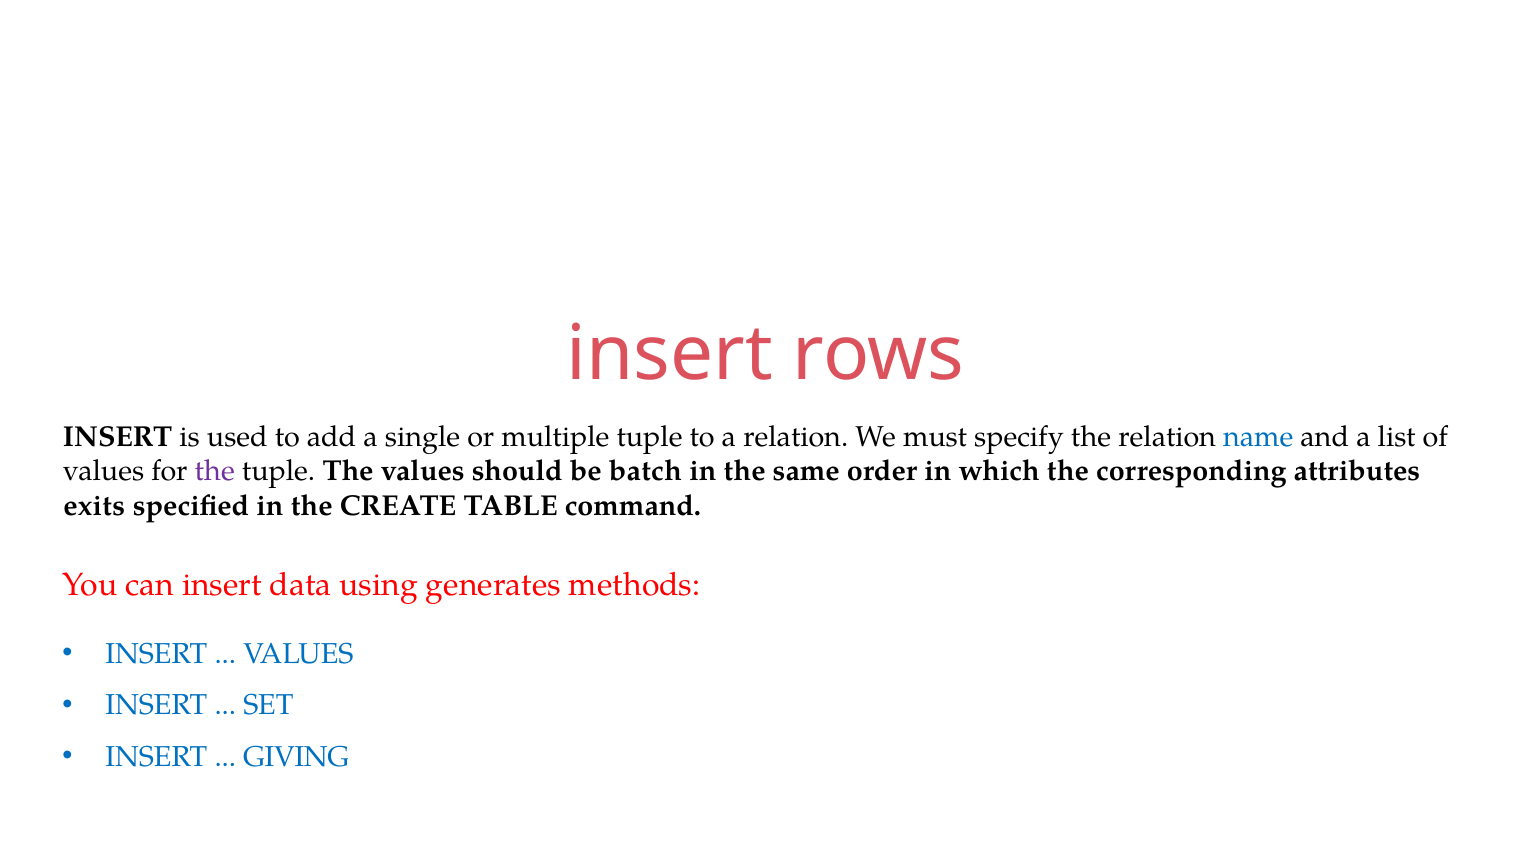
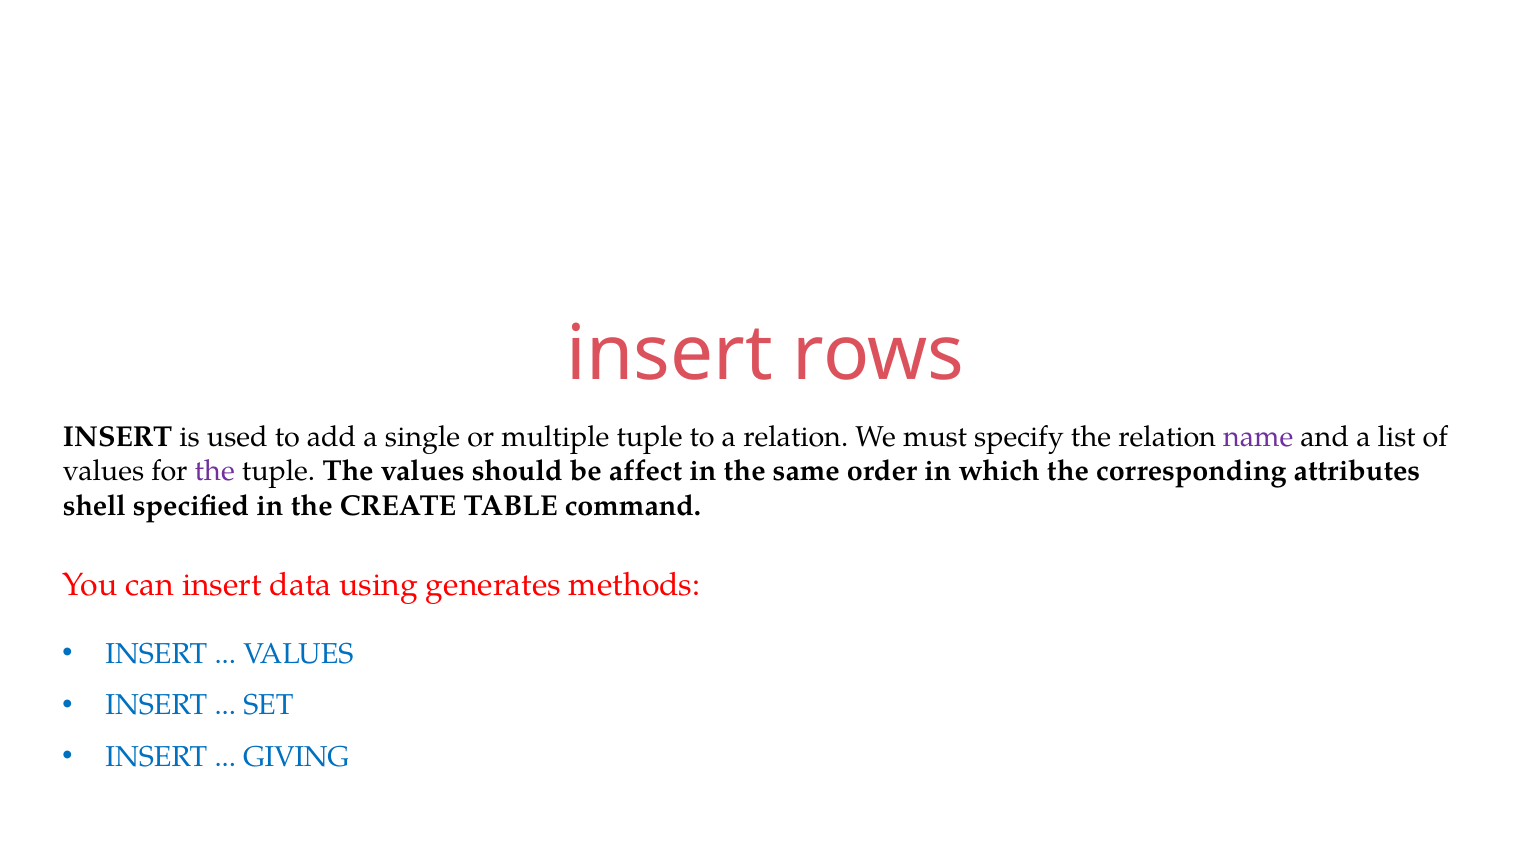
name colour: blue -> purple (1258, 437)
batch: batch -> affect (646, 471)
exits: exits -> shell (94, 506)
